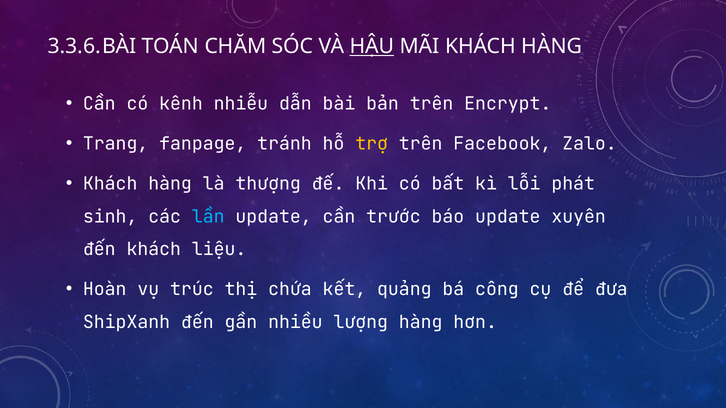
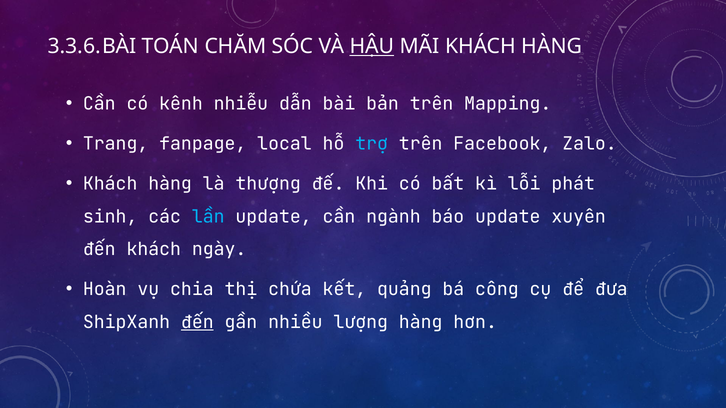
Encrypt: Encrypt -> Mapping (508, 104)
tránh: tránh -> local (284, 144)
trợ colour: yellow -> light blue (372, 144)
trước: trước -> ngành (393, 217)
liệu: liệu -> ngày (219, 249)
trúc: trúc -> chia (192, 290)
đến underline: none -> present (197, 322)
